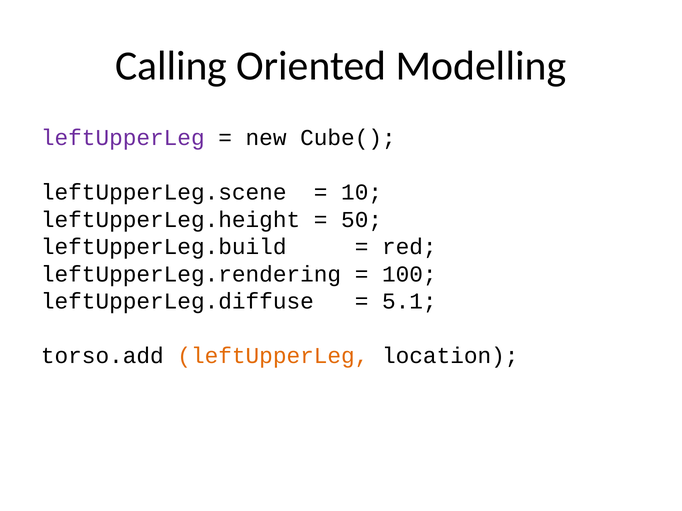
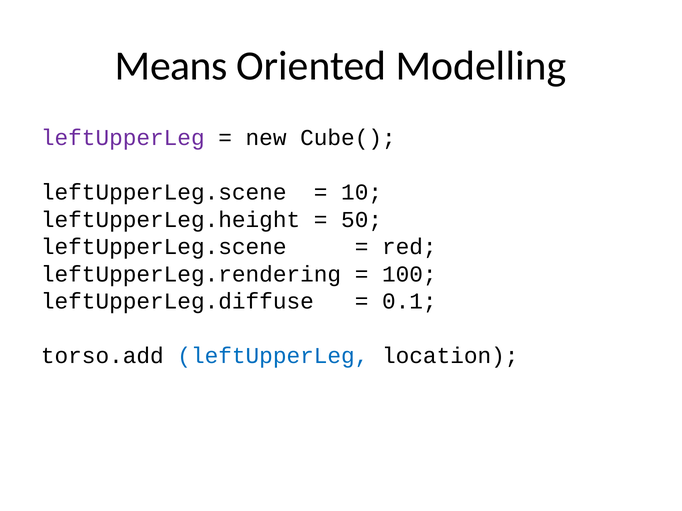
Calling: Calling -> Means (171, 66)
leftUpperLeg.build: leftUpperLeg.build -> leftUpperLeg.scene (164, 247)
5.1: 5.1 -> 0.1 (409, 302)
leftUpperLeg colour: orange -> blue (273, 356)
